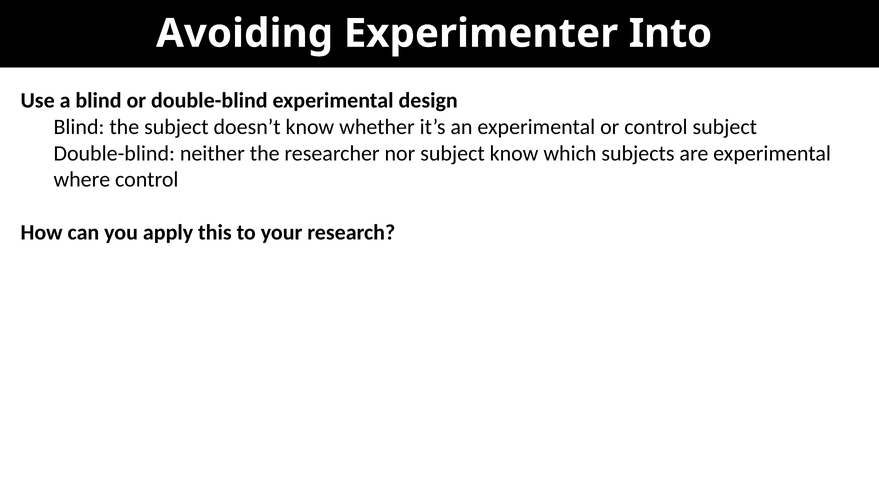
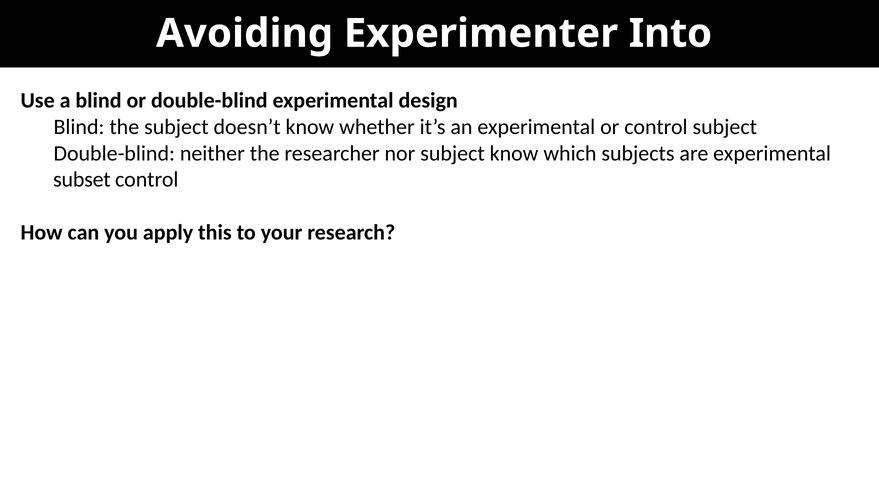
where: where -> subset (82, 180)
